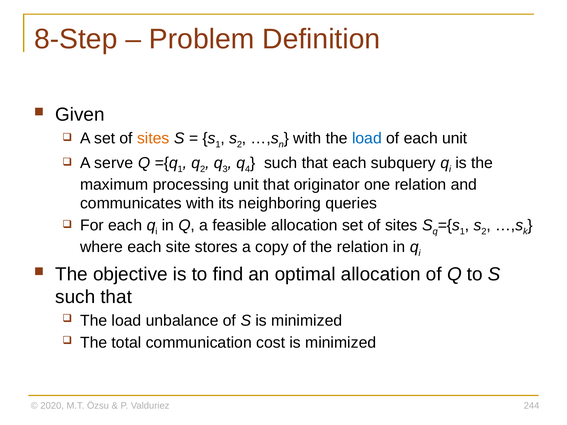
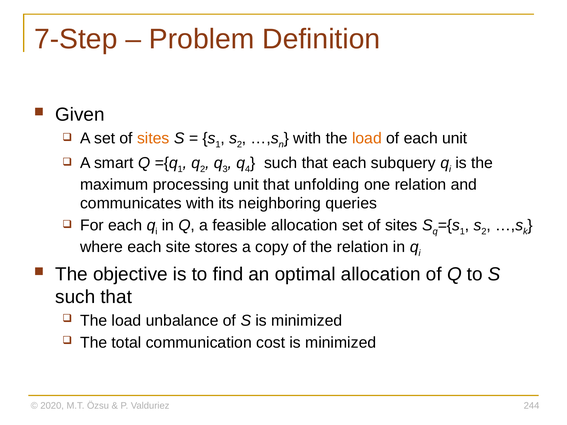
8-Step: 8-Step -> 7-Step (76, 39)
load colour: blue -> orange (367, 138)
serve: serve -> smart (114, 163)
originator: originator -> unfolding (327, 185)
